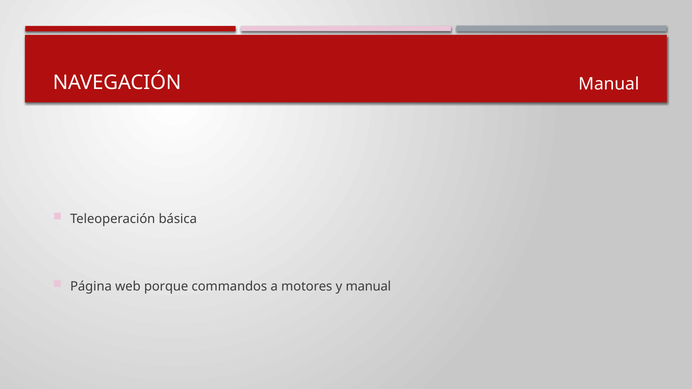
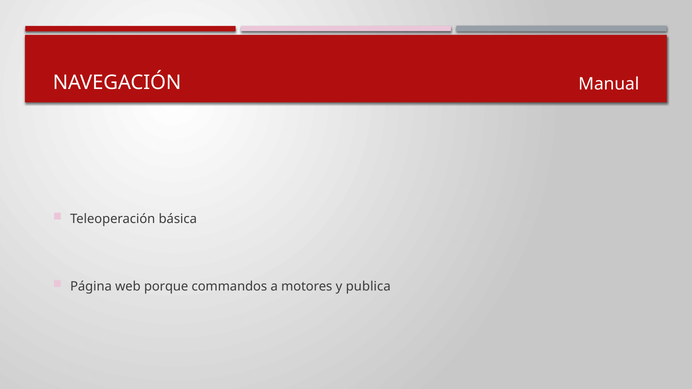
y manual: manual -> publica (368, 286)
